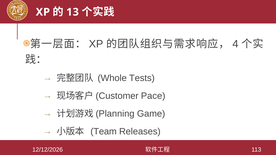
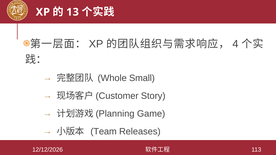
Tests: Tests -> Small (142, 78)
Pace: Pace -> Story (153, 96)
